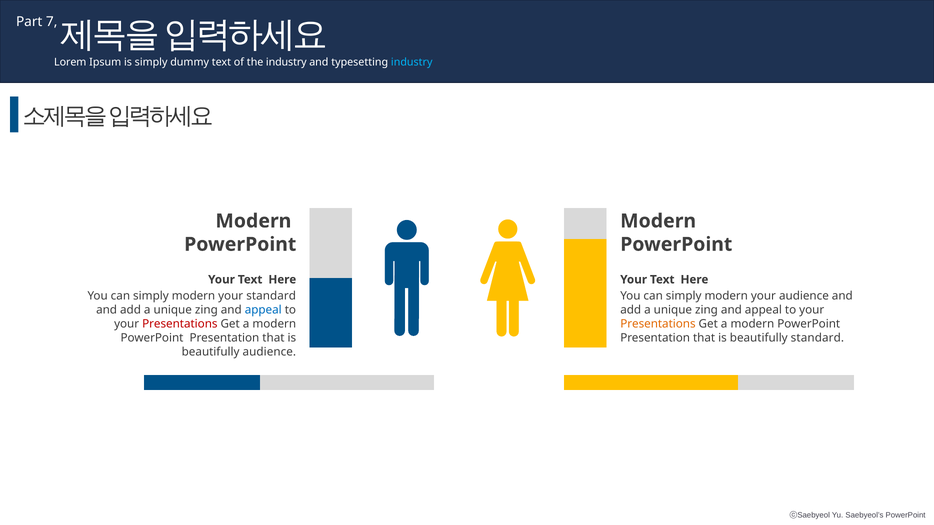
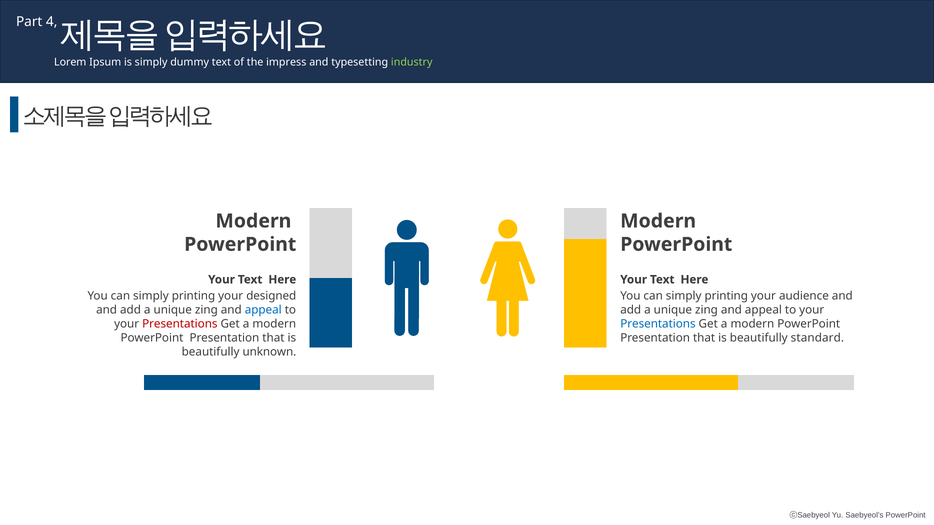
7: 7 -> 4 (52, 22)
the industry: industry -> impress (286, 62)
industry colour: light blue -> light green (412, 62)
modern: modern -> printing (193, 296)
your standard: standard -> designed (271, 296)
modern: modern -> printing (726, 296)
Presentations colour: orange -> blue (658, 324)
beautifully audience: audience -> unknown (269, 352)
